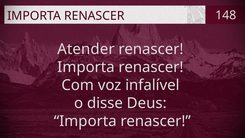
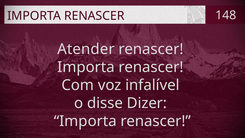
Deus: Deus -> Dizer (147, 103)
